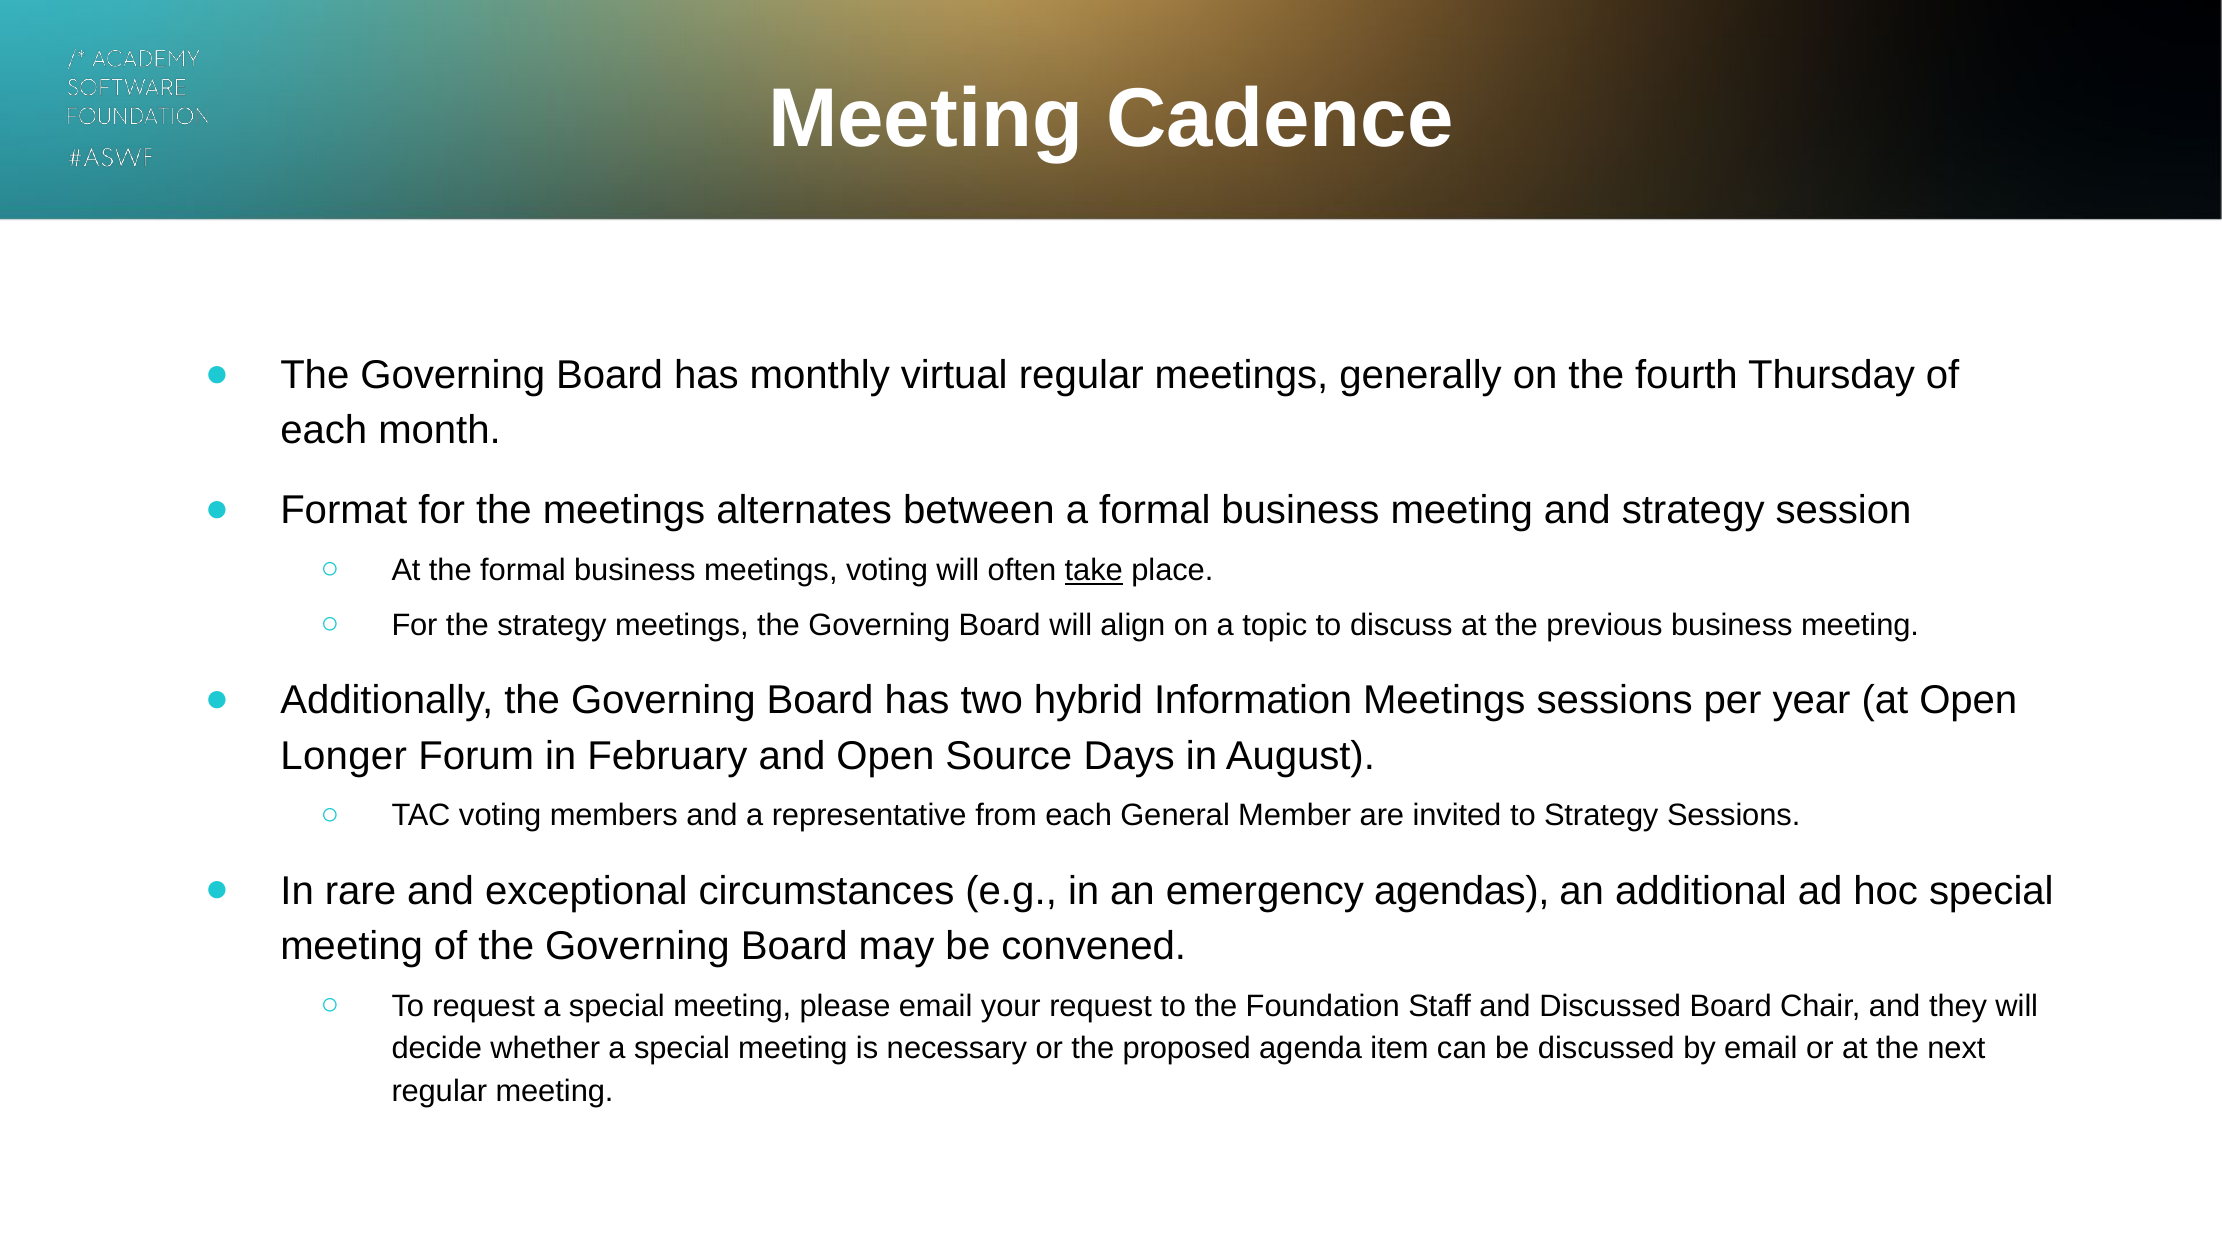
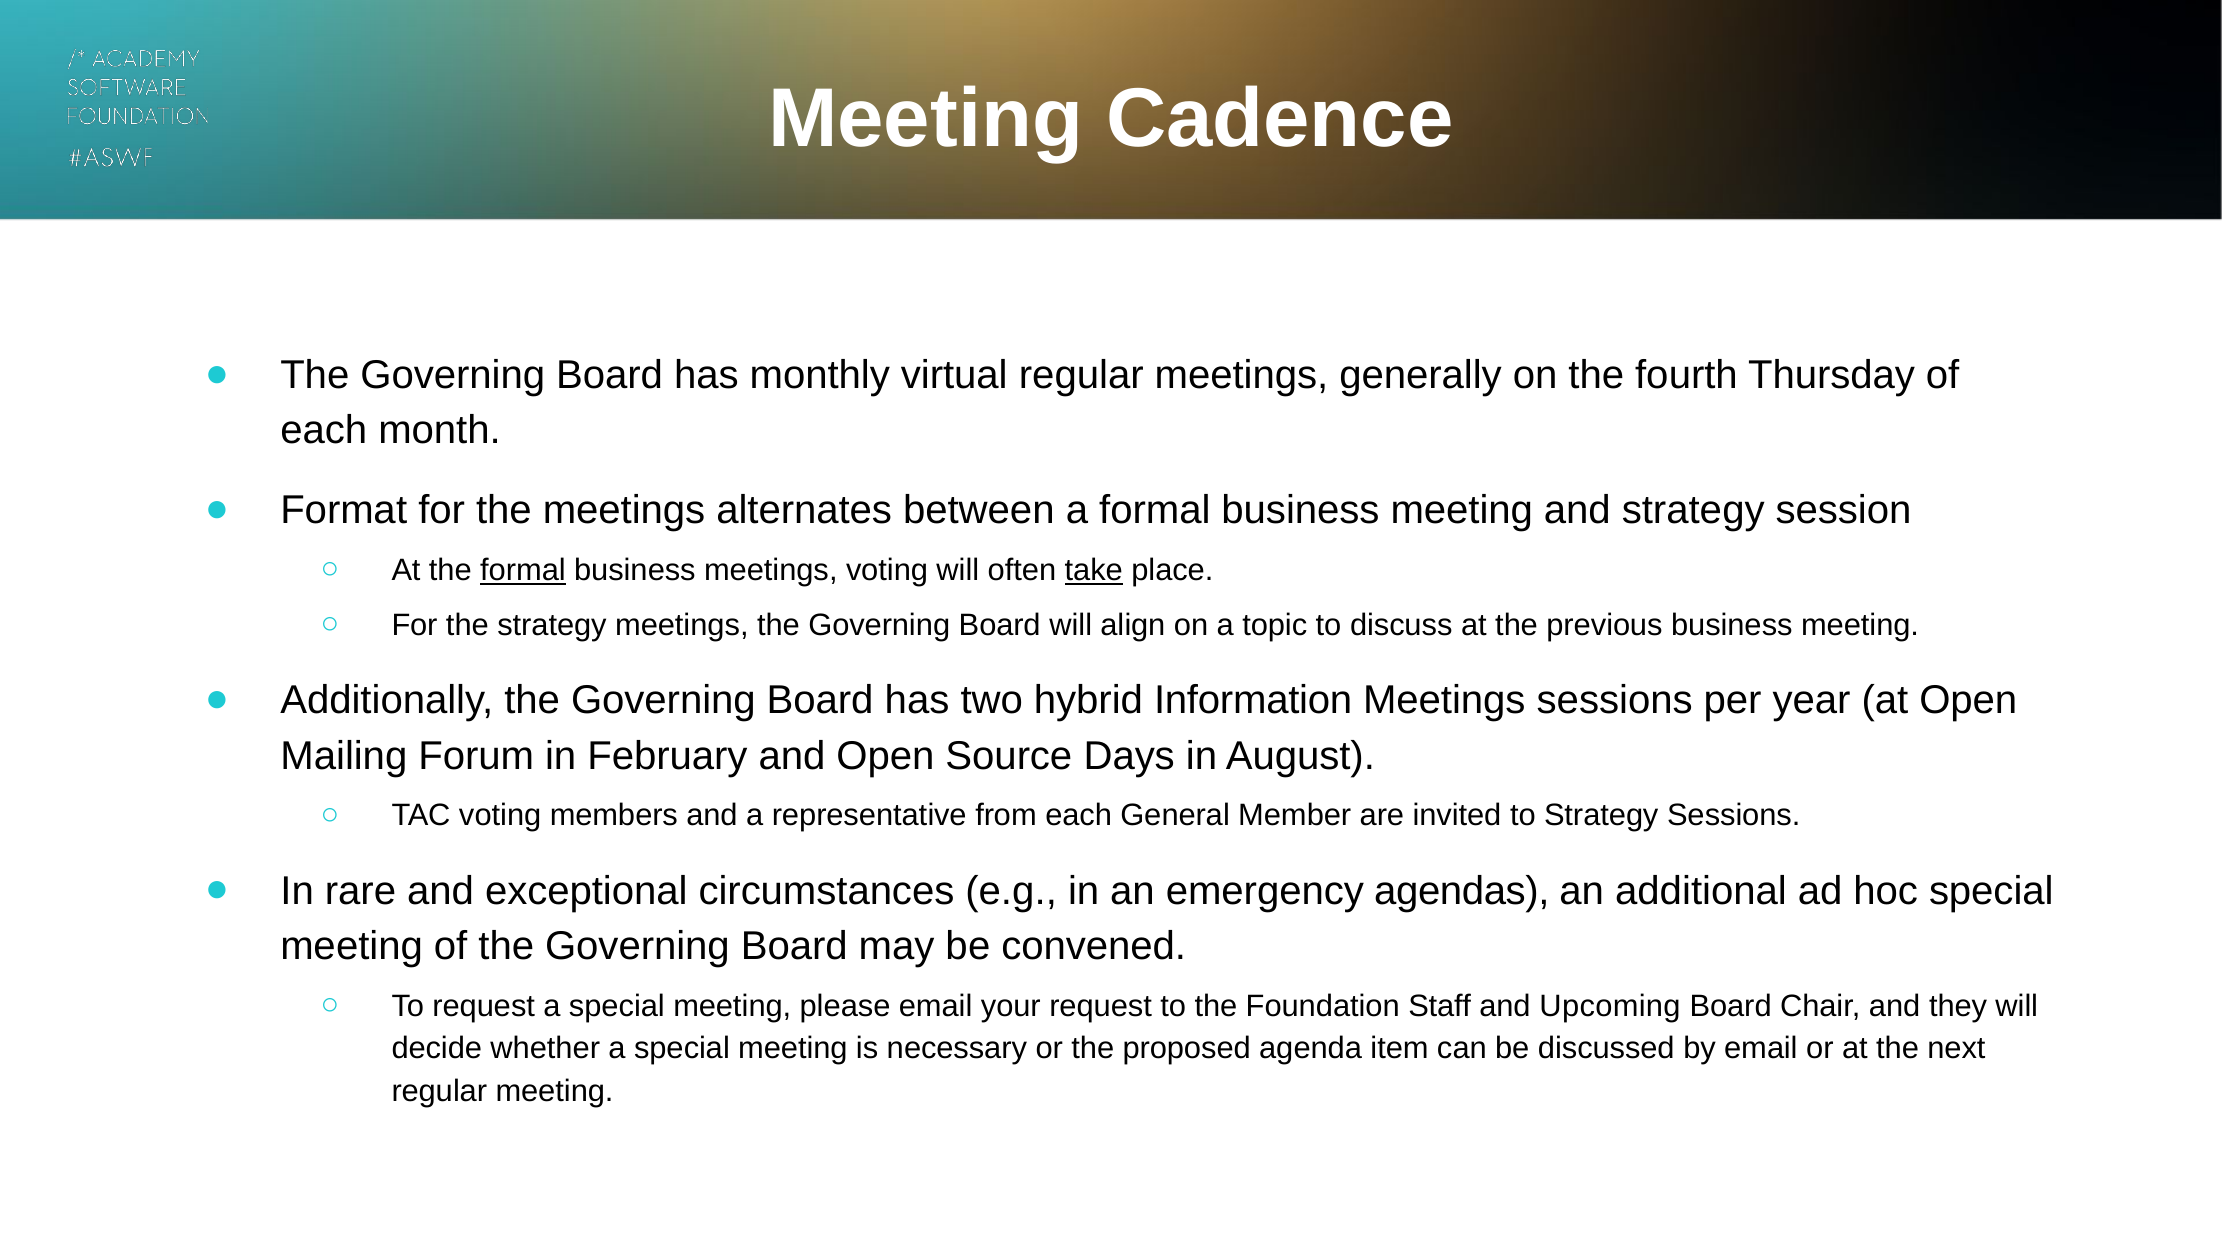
formal underline: none -> present (523, 570)
Longer: Longer -> Mailing (344, 756)
and Discussed: Discussed -> Upcoming (1610, 1006)
